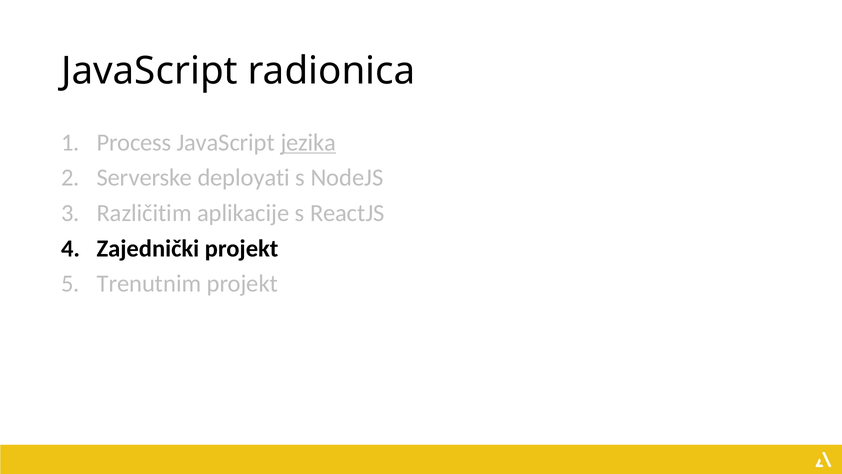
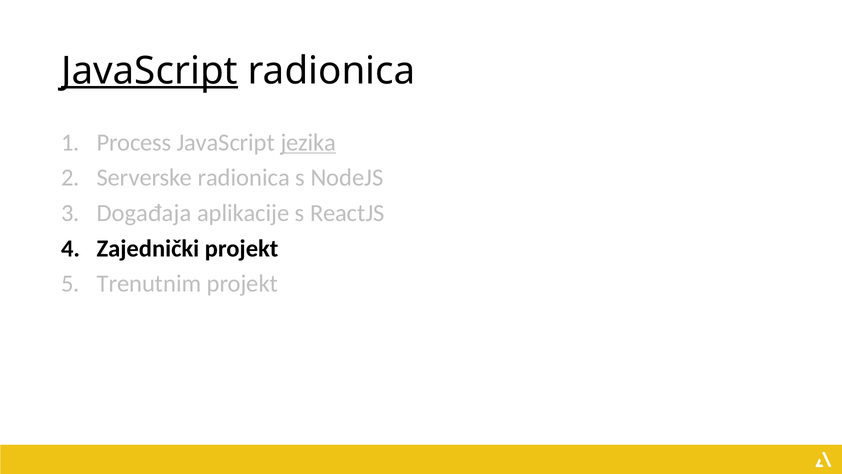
JavaScript underline: none -> present (149, 71)
Serverske deployati: deployati -> radionica (244, 178)
Različitim: Različitim -> Događaja (144, 213)
